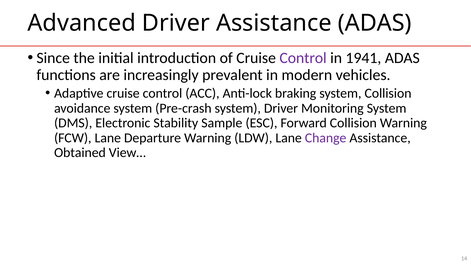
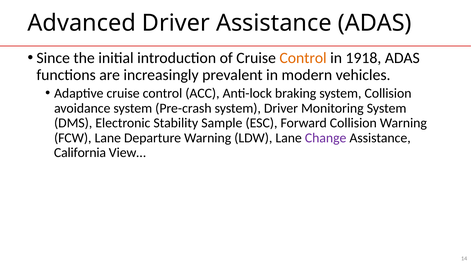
Control colour: purple -> orange (303, 58)
1941: 1941 -> 1918 (363, 58)
Obtained: Obtained -> California (80, 153)
